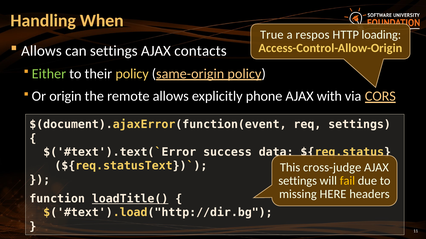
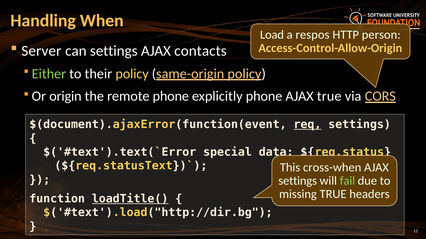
True: True -> Load (272, 35)
loading: loading -> person (381, 35)
Allows: Allows -> Server (41, 51)
remote allows: allows -> phone (171, 97)
AJAX with: with -> true (329, 97)
req underline: none -> present (307, 125)
success: success -> special (228, 152)
cross-judge: cross-judge -> cross-when (332, 168)
fail colour: yellow -> light green (347, 181)
missing HERE: HERE -> TRUE (333, 195)
